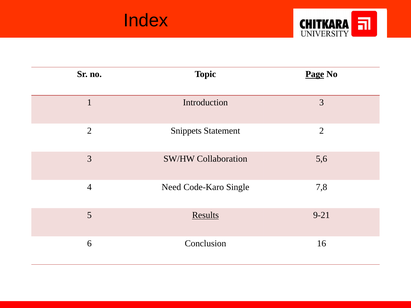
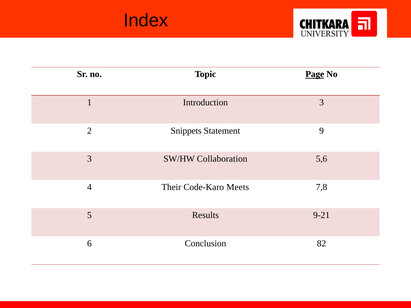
Statement 2: 2 -> 9 (322, 131)
Need: Need -> Their (171, 187)
Single: Single -> Meets (238, 187)
Results underline: present -> none (205, 215)
16: 16 -> 82 (322, 244)
